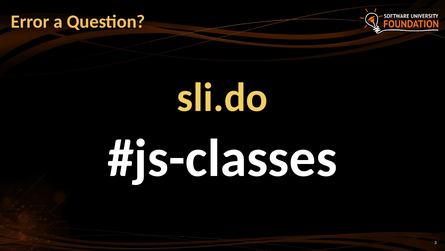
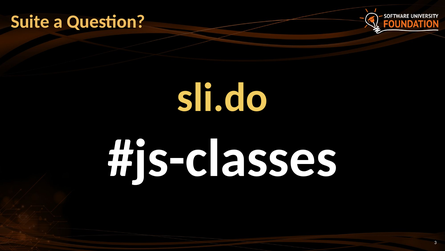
Error: Error -> Suite (30, 22)
